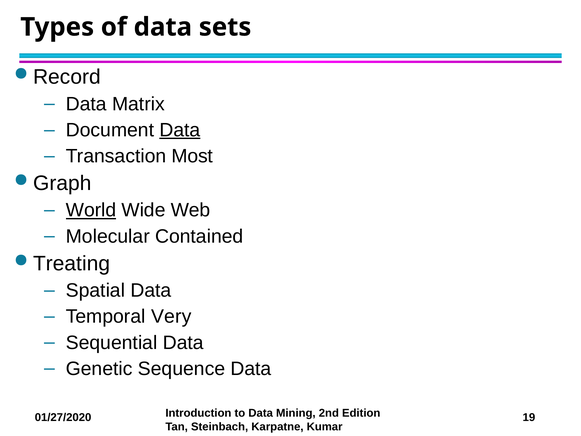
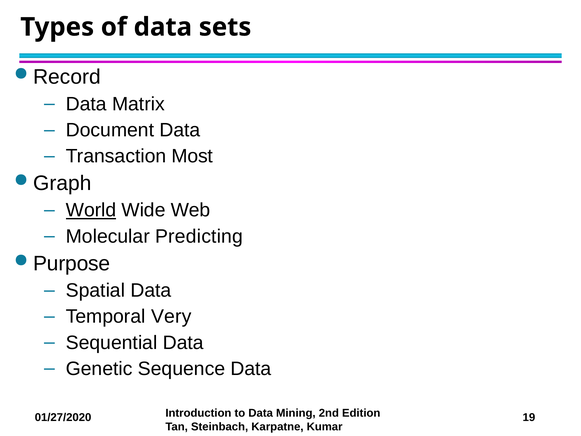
Data underline: present -> none (180, 130)
Contained: Contained -> Predicting (199, 236)
Treating: Treating -> Purpose (72, 263)
